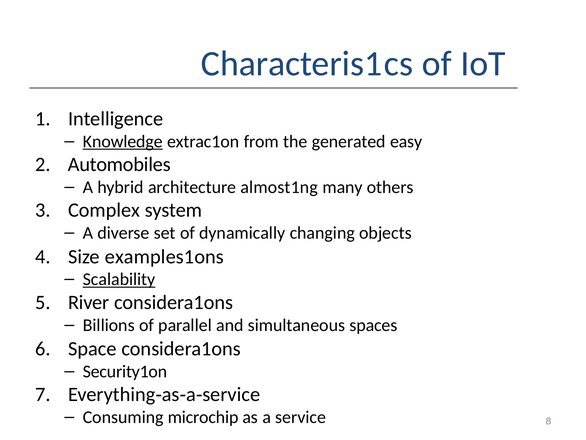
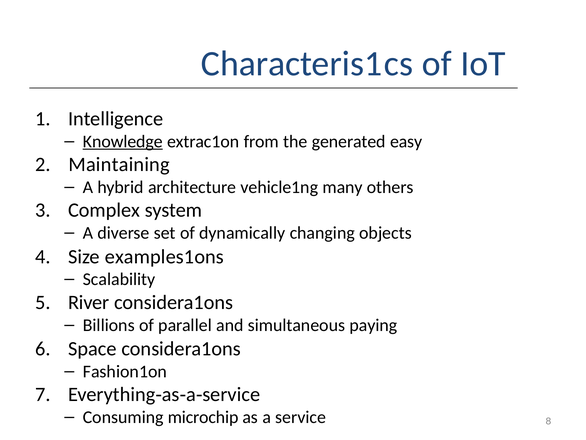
Automobiles: Automobiles -> Maintaining (119, 164)
almost1ng: almost1ng -> vehicle1ng (279, 187)
Scalability underline: present -> none (119, 279)
spaces: spaces -> paying (373, 325)
Security1on: Security1on -> Fashion1on (125, 371)
